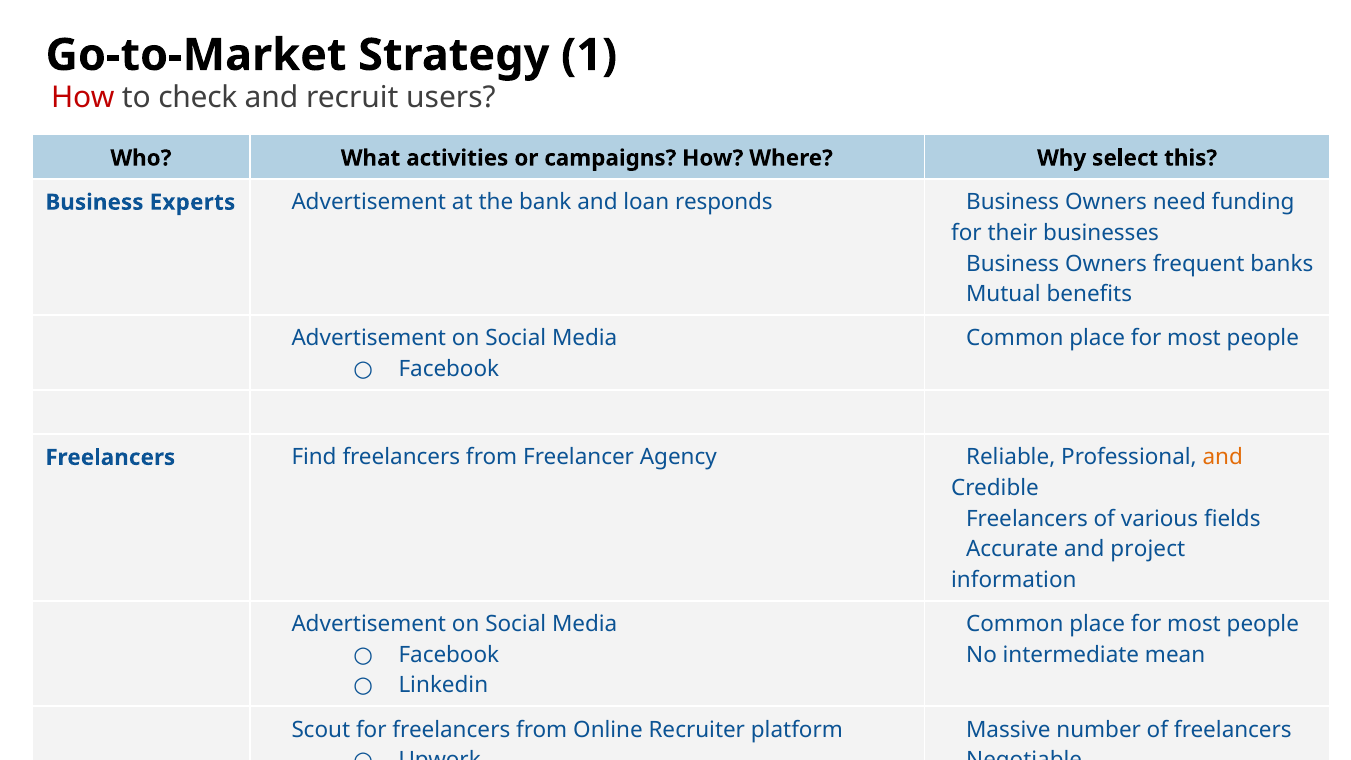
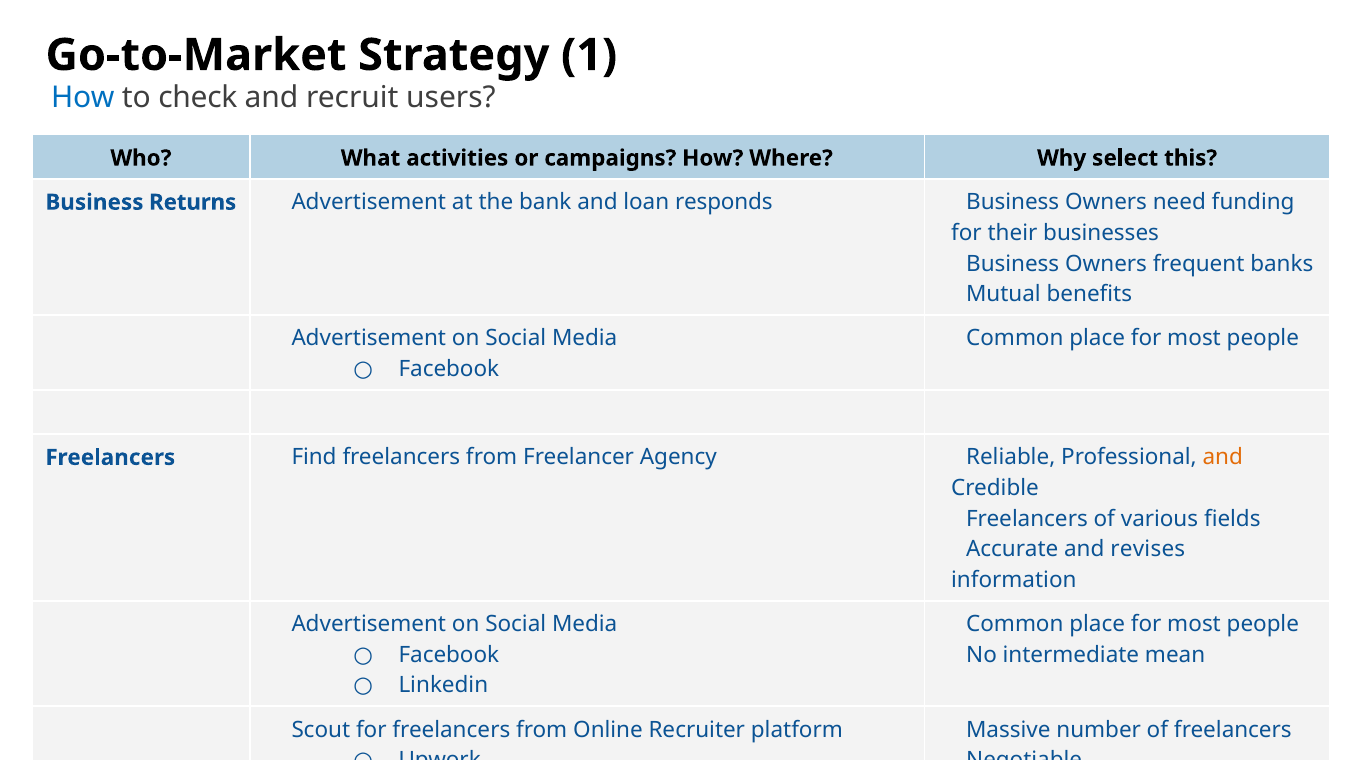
How colour: red -> blue (83, 98)
Experts: Experts -> Returns (193, 202)
project: project -> revises (1148, 549)
